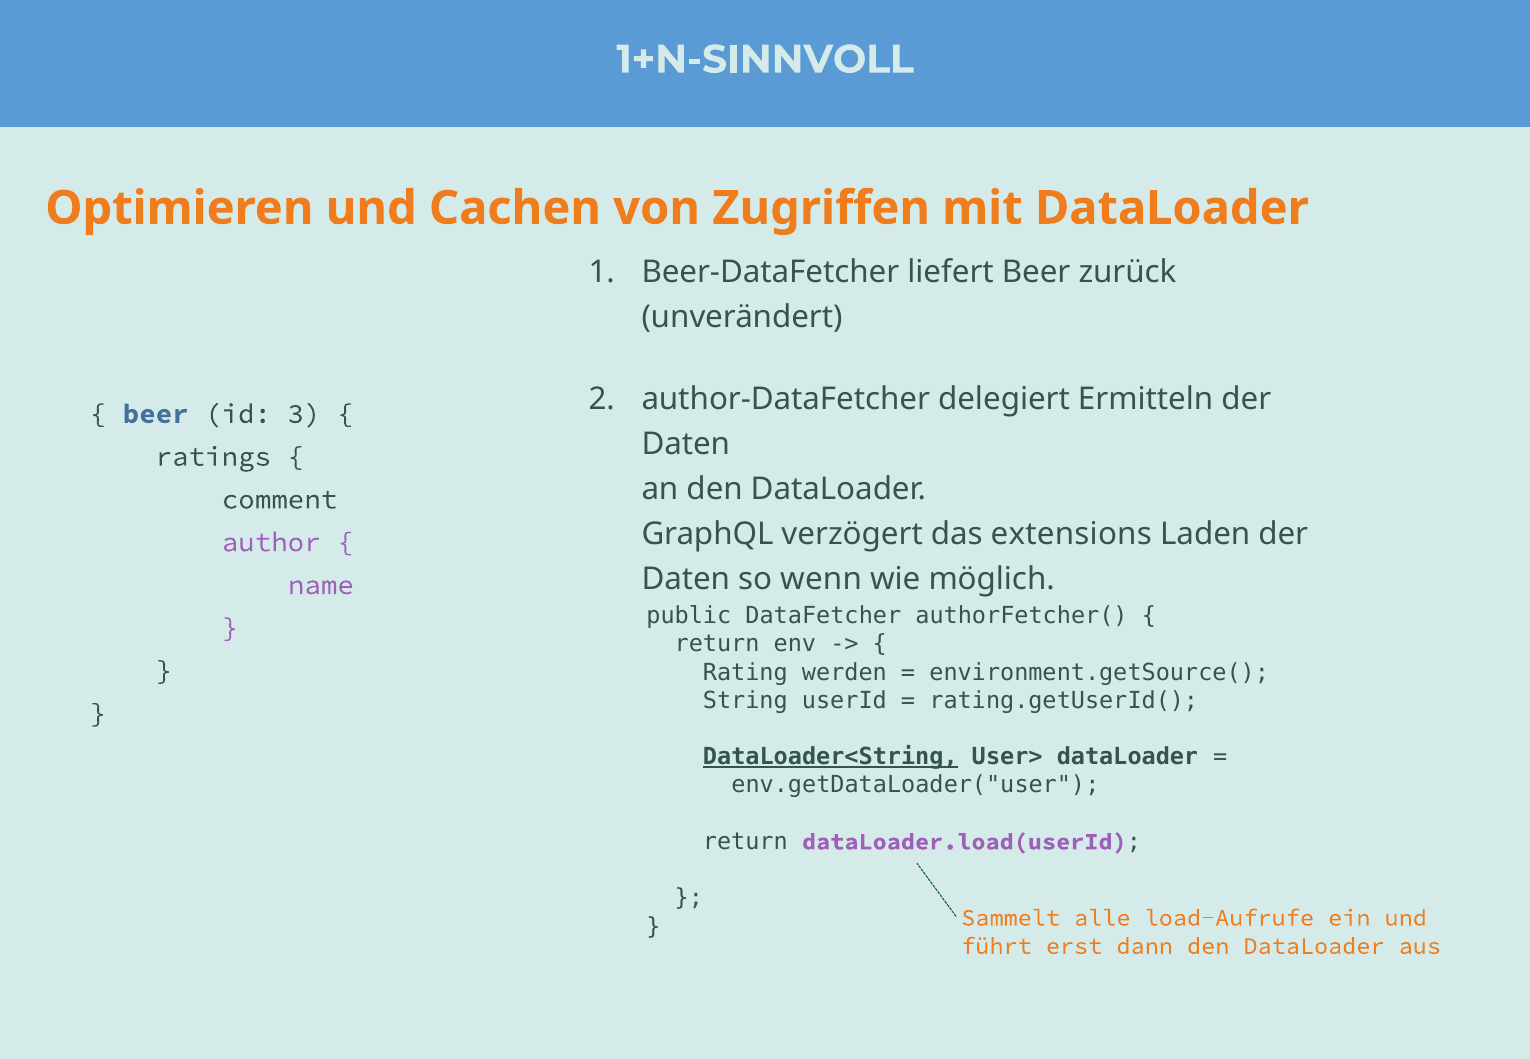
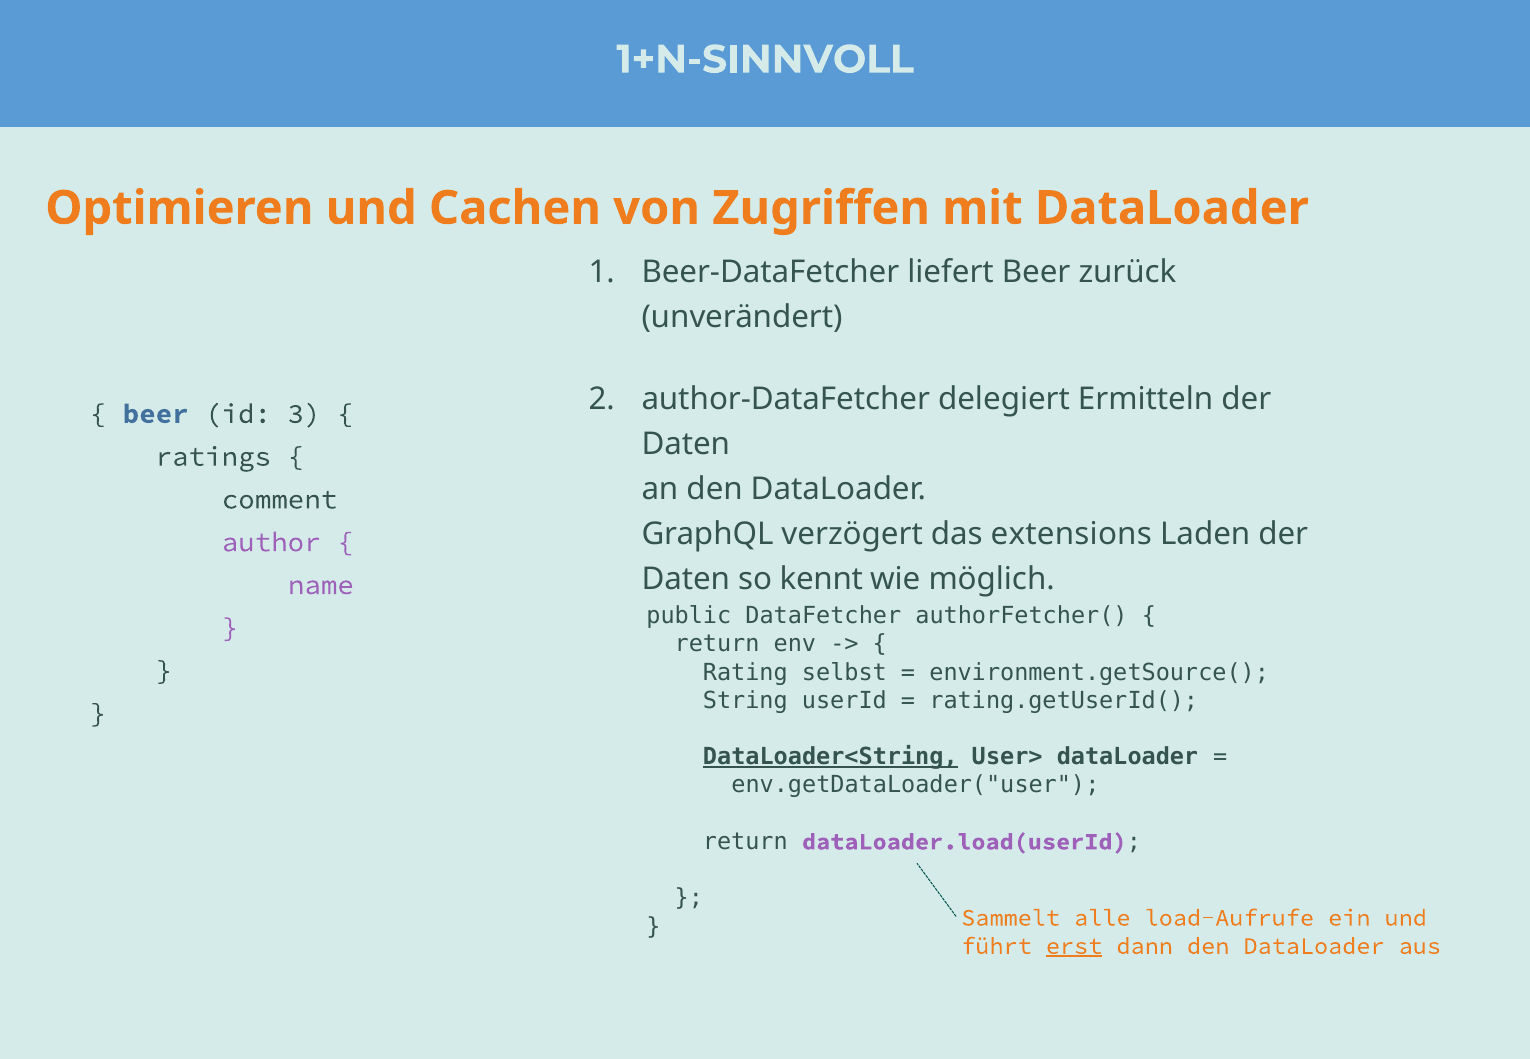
wenn: wenn -> kennt (821, 580)
werden: werden -> selbst (844, 672)
erst underline: none -> present (1074, 946)
